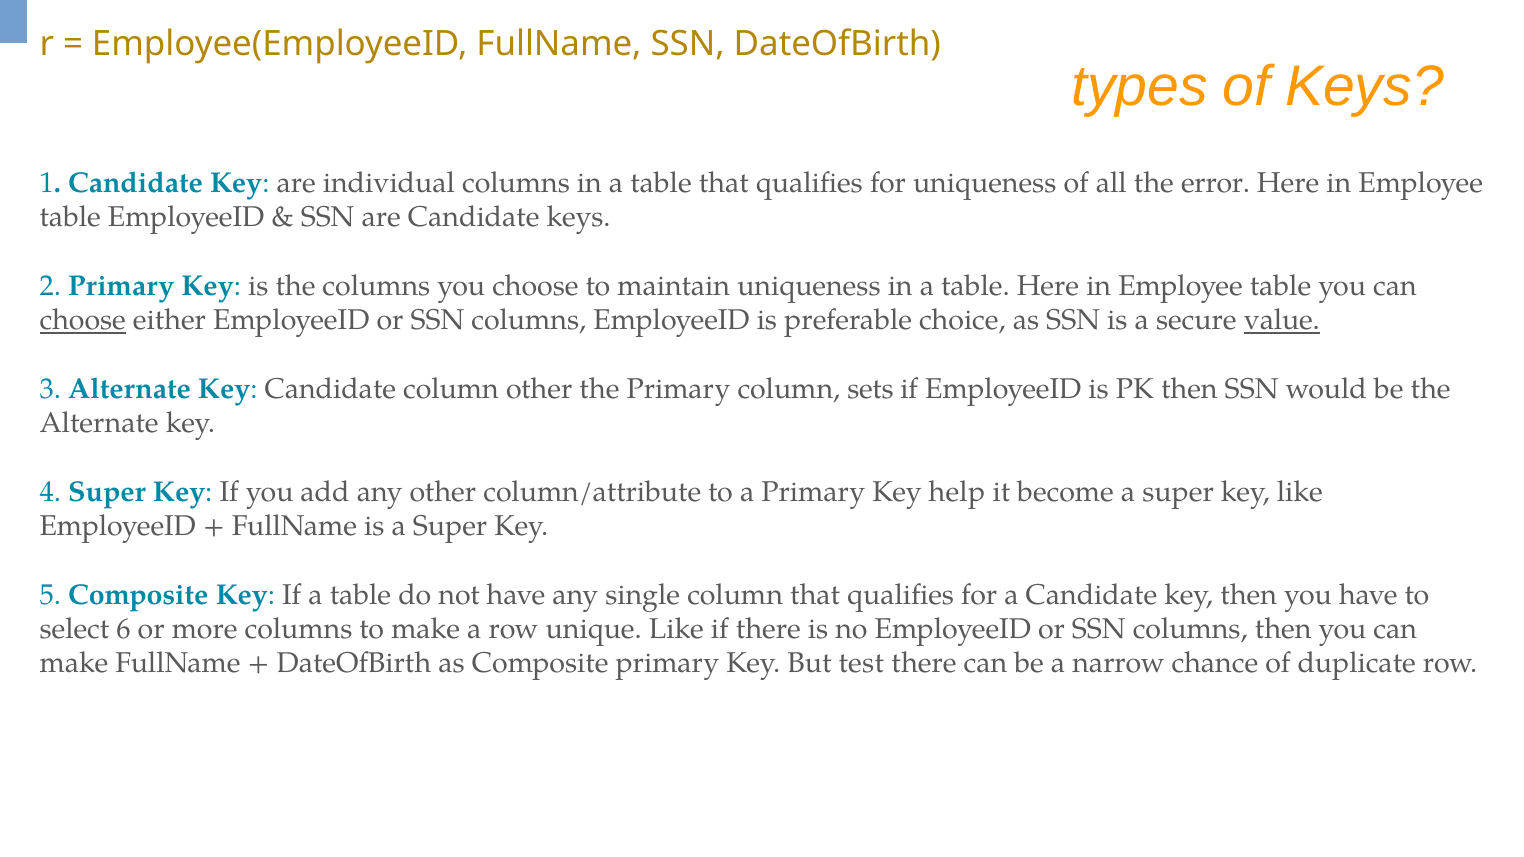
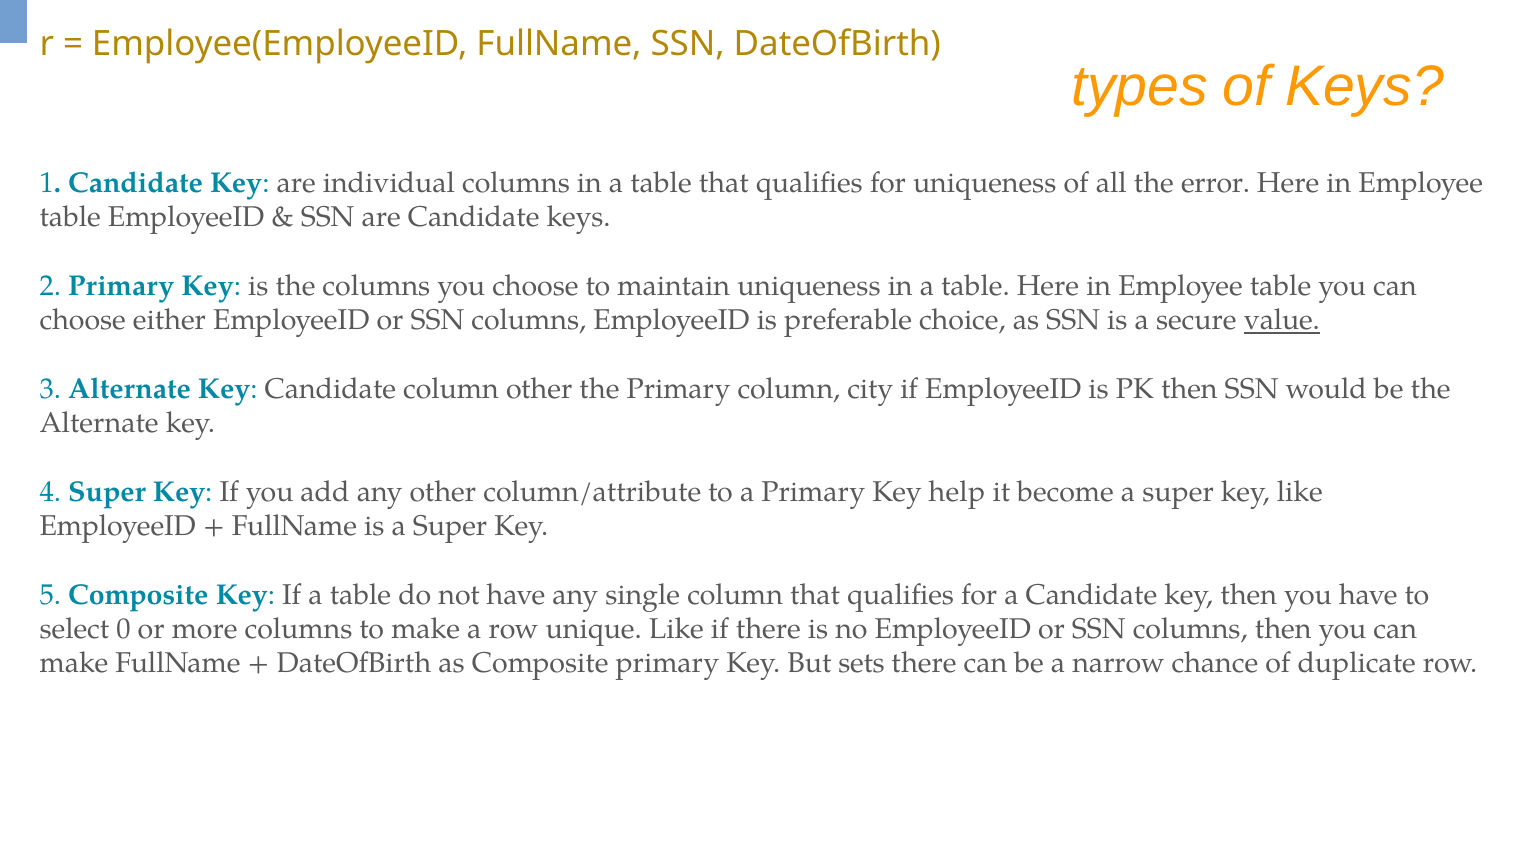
choose underline: present -> none (83, 320)
sets: sets -> city (870, 389)
6: 6 -> 0 (123, 629)
test: test -> sets (862, 663)
